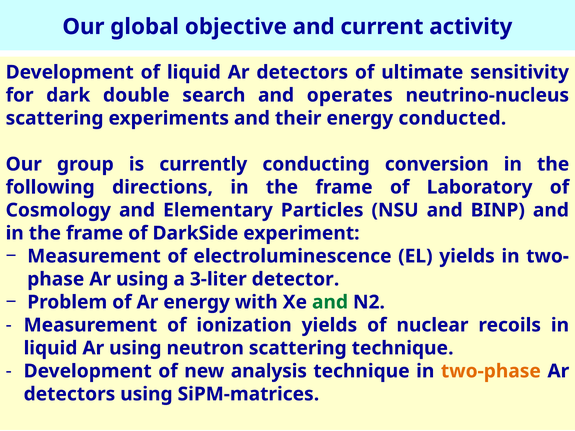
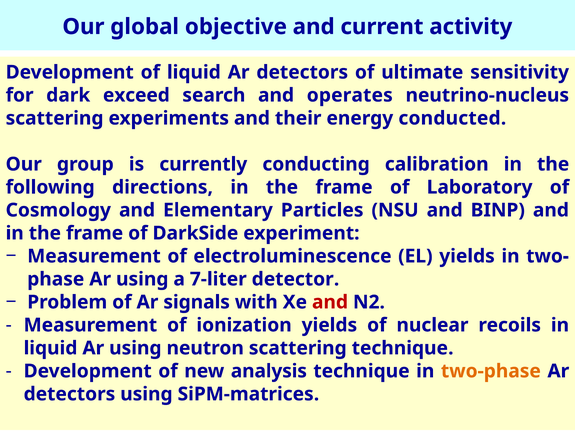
double: double -> exceed (136, 95)
conversion: conversion -> calibration (437, 164)
3-liter: 3-liter -> 7-liter (218, 279)
Ar energy: energy -> signals (197, 302)
and colour: green -> red (330, 302)
